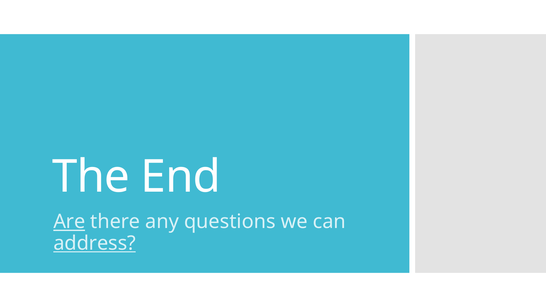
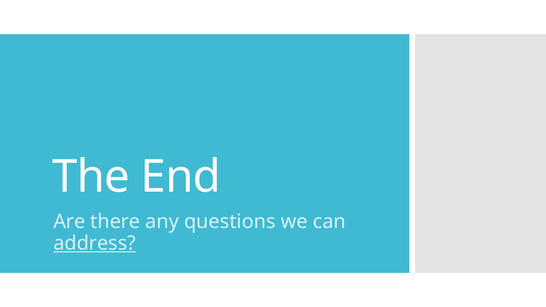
Are underline: present -> none (69, 222)
